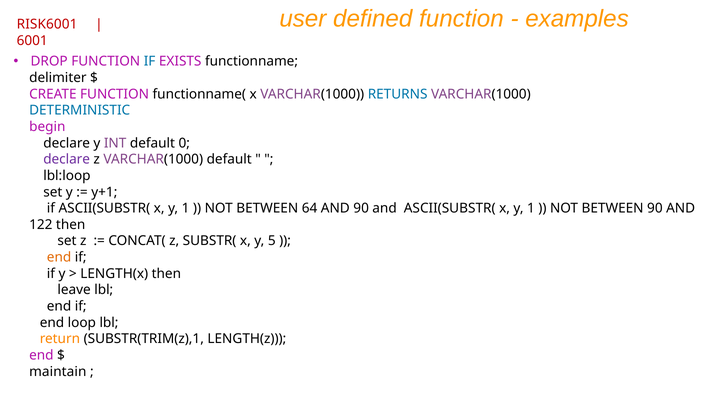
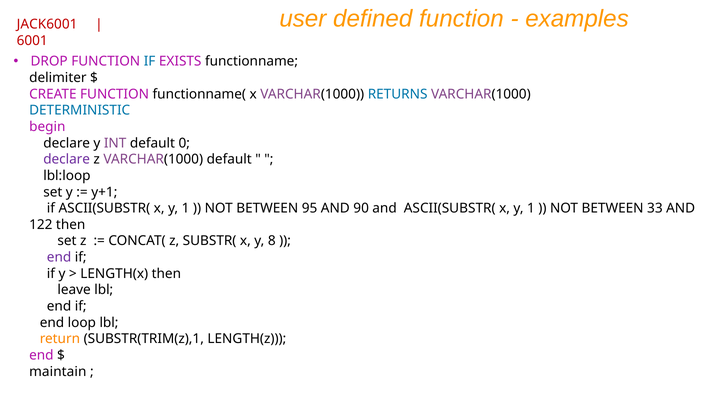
RISK6001: RISK6001 -> JACK6001 (47, 24)
64: 64 -> 95 (310, 208)
BETWEEN 90: 90 -> 33 (655, 208)
5: 5 -> 8 (272, 241)
end colour: orange -> purple (59, 257)
